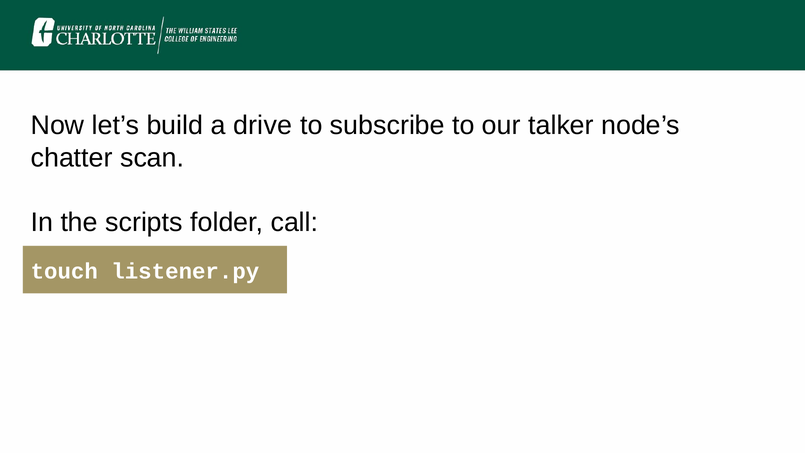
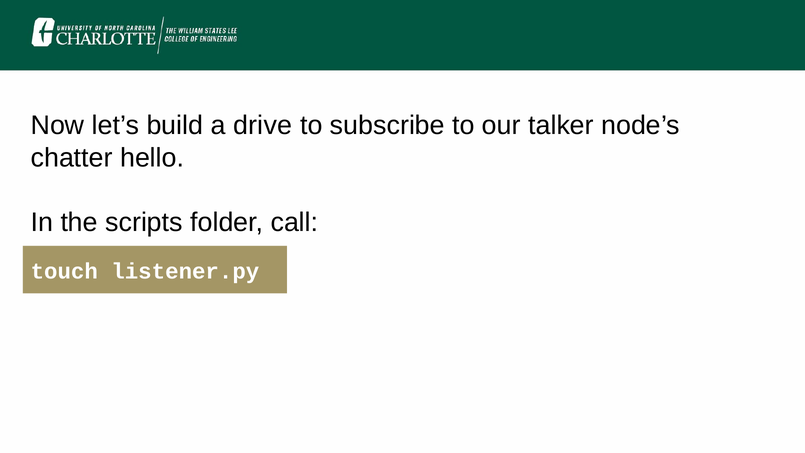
scan: scan -> hello (152, 158)
